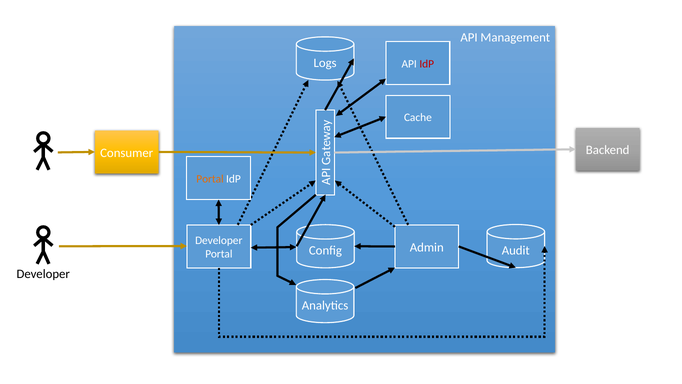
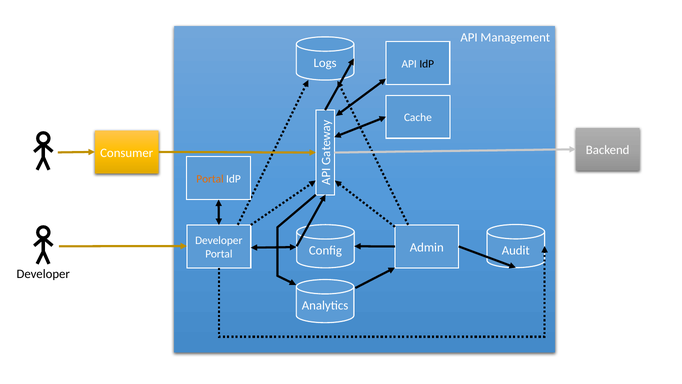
IdP colour: red -> black (427, 64)
